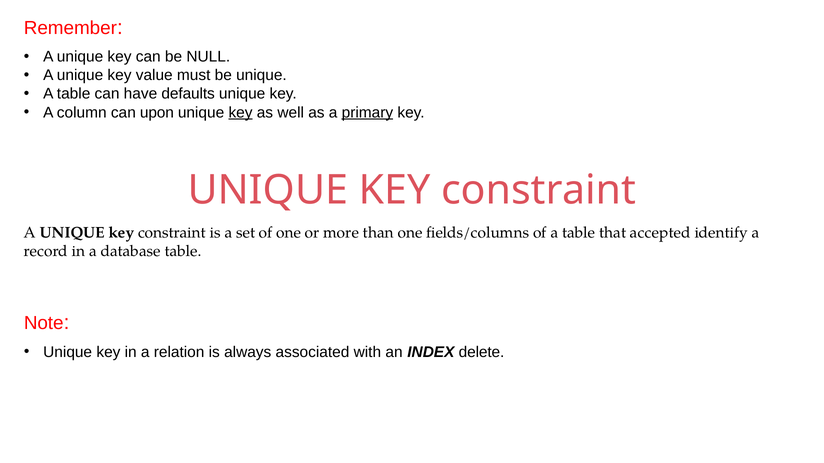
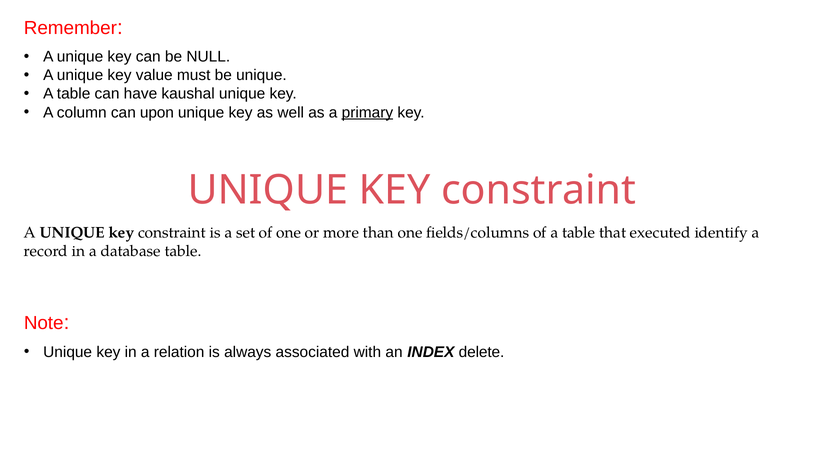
defaults: defaults -> kaushal (188, 94)
key underline: present -> none (241, 113)
accepted: accepted -> executed (660, 233)
